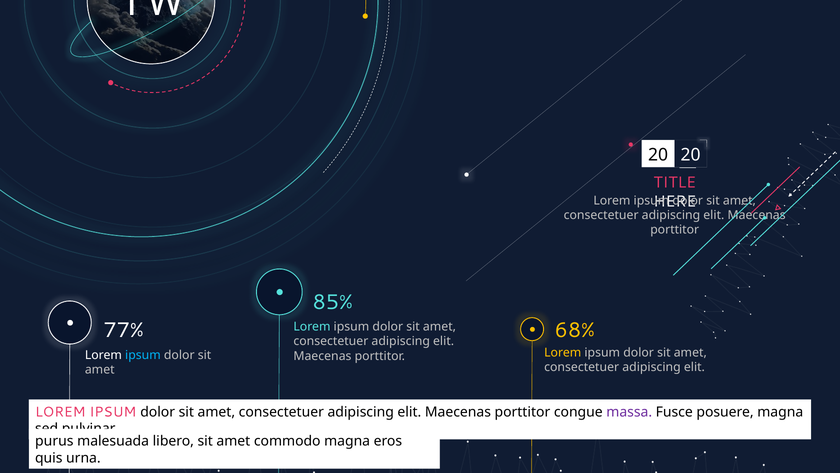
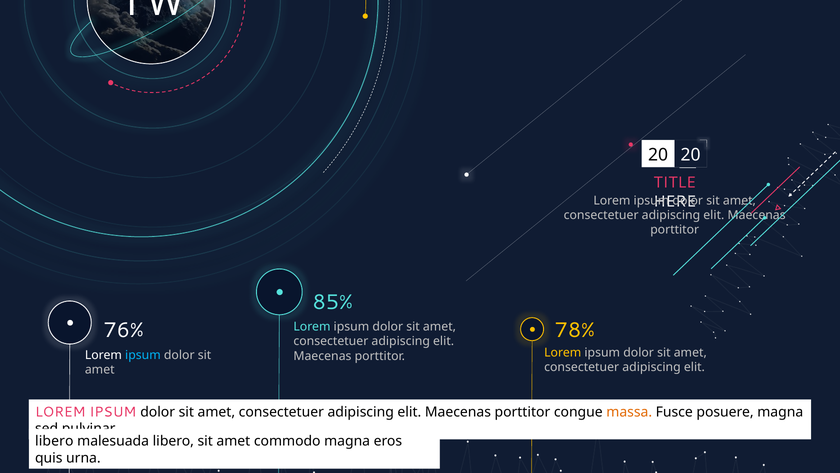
77%: 77% -> 76% (124, 330)
68%: 68% -> 78% (575, 330)
massa colour: purple -> orange (629, 412)
purus: purus -> libero (54, 441)
